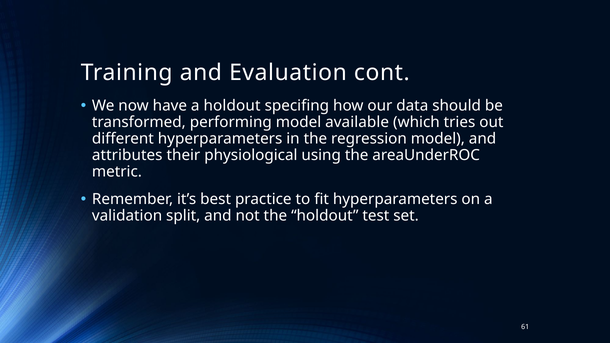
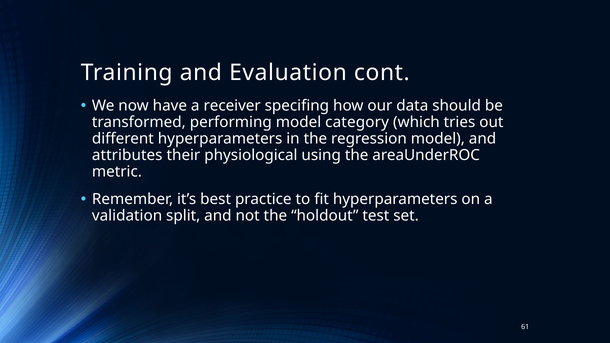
a holdout: holdout -> receiver (232, 106)
available: available -> category (357, 122)
